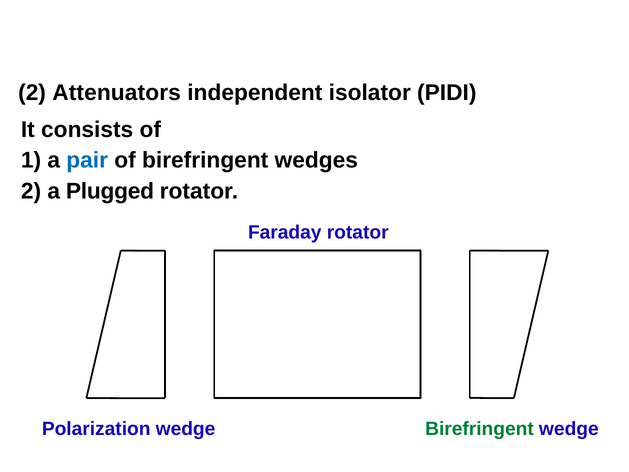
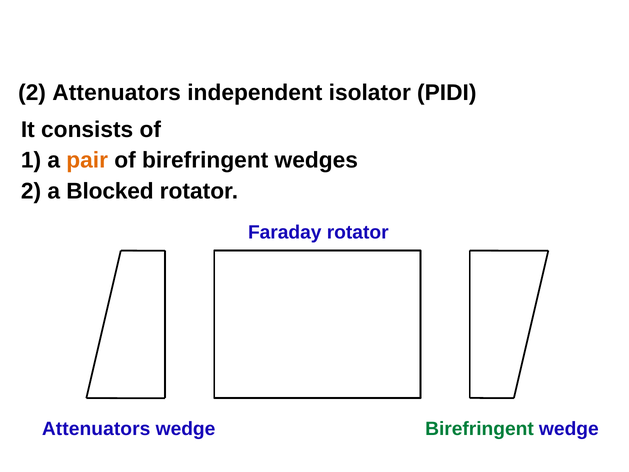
pair colour: blue -> orange (87, 160)
Plugged: Plugged -> Blocked (110, 191)
Polarization: Polarization -> Attenuators (96, 429)
